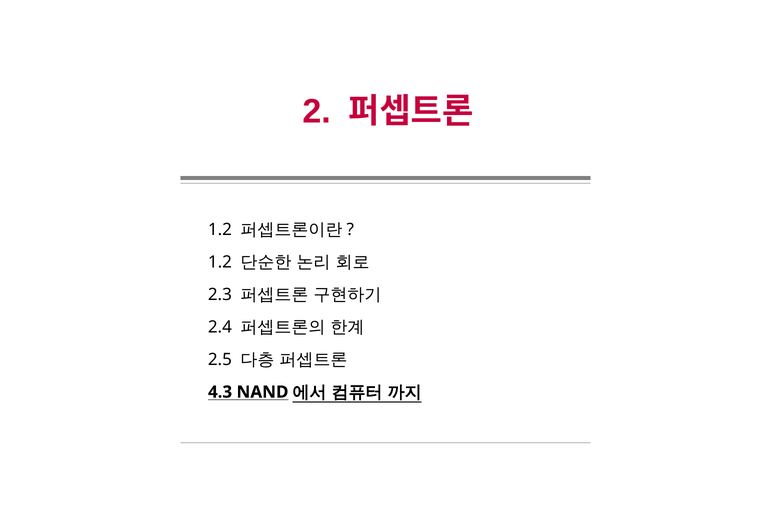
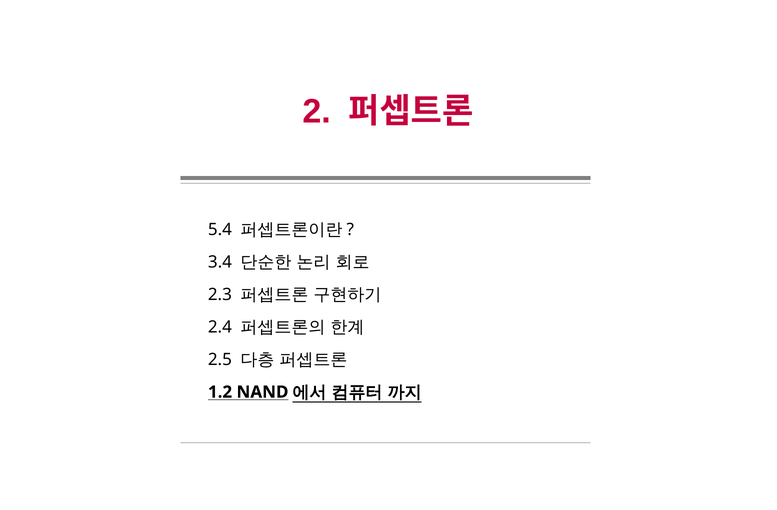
1.2: 1.2 -> 5.4 (220, 230)
1.2: 1.2 -> 3.4 (220, 262)
4.3: 4.3 -> 1.2 (220, 392)
